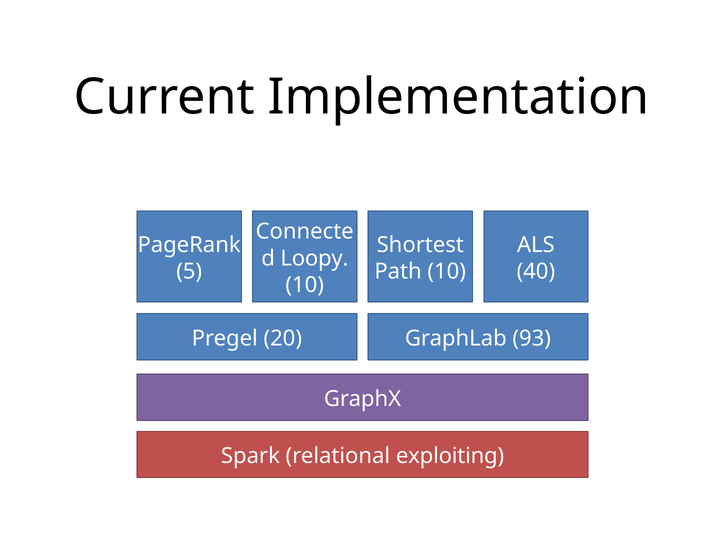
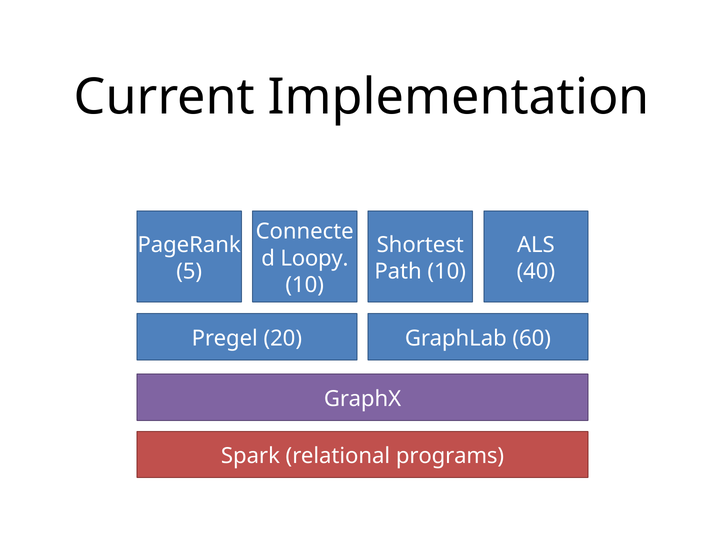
93: 93 -> 60 (532, 338)
exploiting: exploiting -> programs (450, 456)
